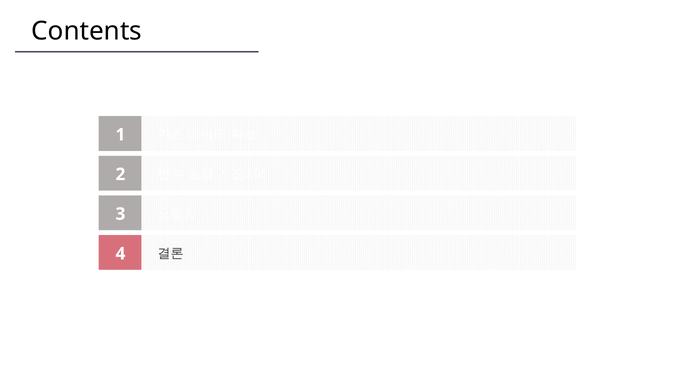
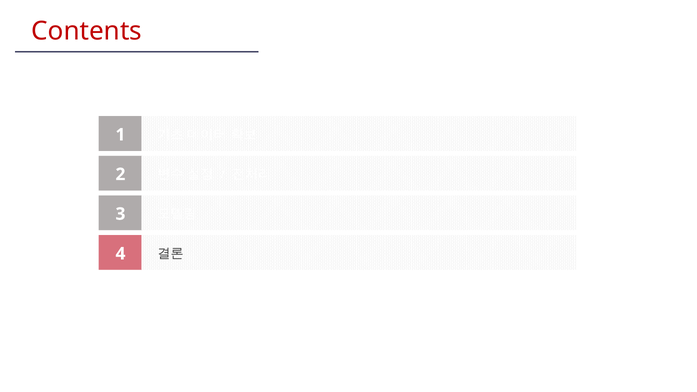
Contents colour: black -> red (87, 31)
